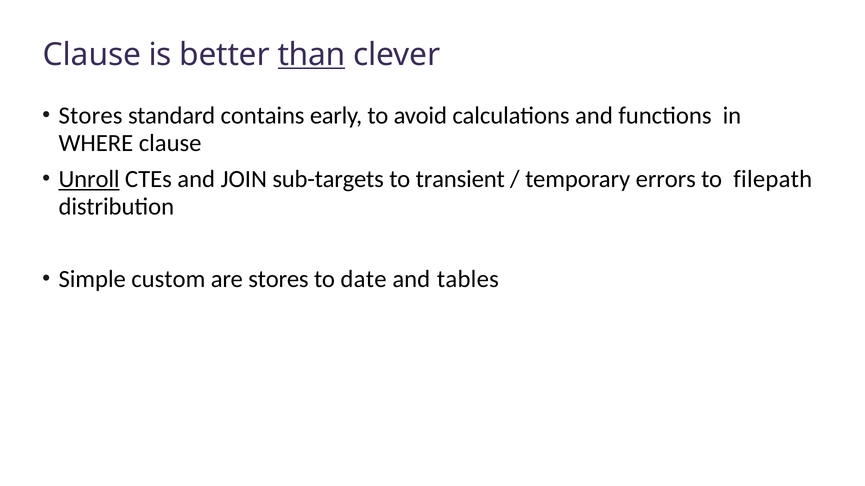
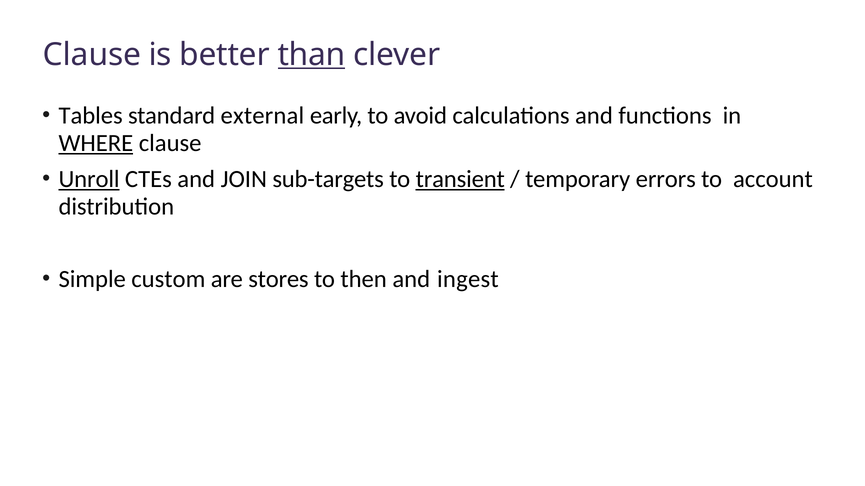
Stores: Stores -> Tables (91, 116)
contains: contains -> external (262, 116)
WHERE underline: none -> present (96, 143)
transient underline: none -> present (460, 179)
filepath: filepath -> account (773, 179)
date: date -> then (364, 280)
tables: tables -> ingest (468, 280)
